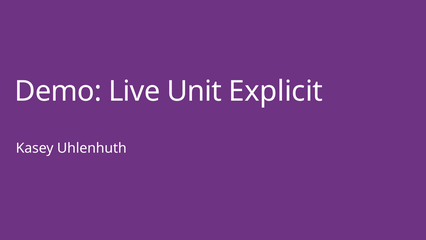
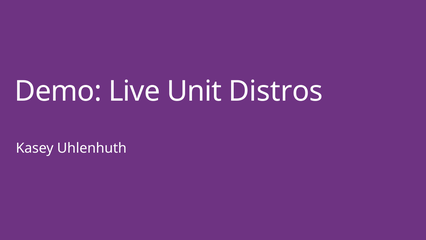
Explicit: Explicit -> Distros (276, 91)
